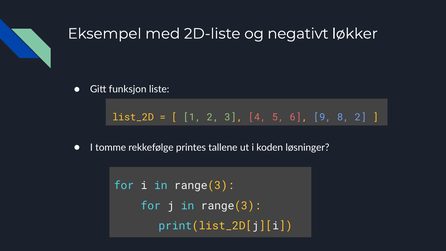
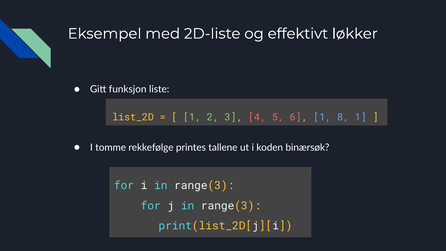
negativt: negativt -> effektivt (298, 34)
6 9: 9 -> 1 (322, 117)
8 2: 2 -> 1 (361, 117)
løsninger: løsninger -> binærsøk (307, 147)
